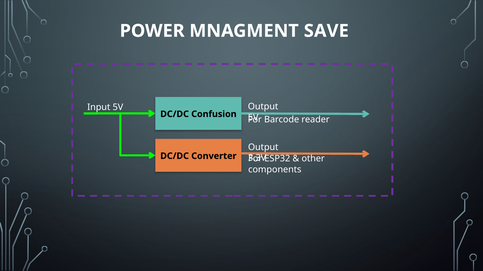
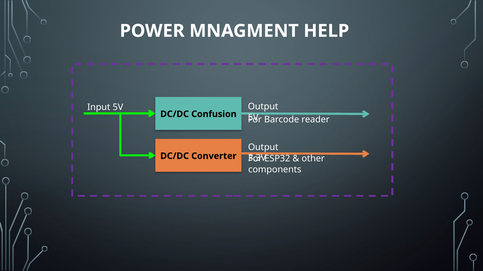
SAVE: SAVE -> HELP (326, 31)
